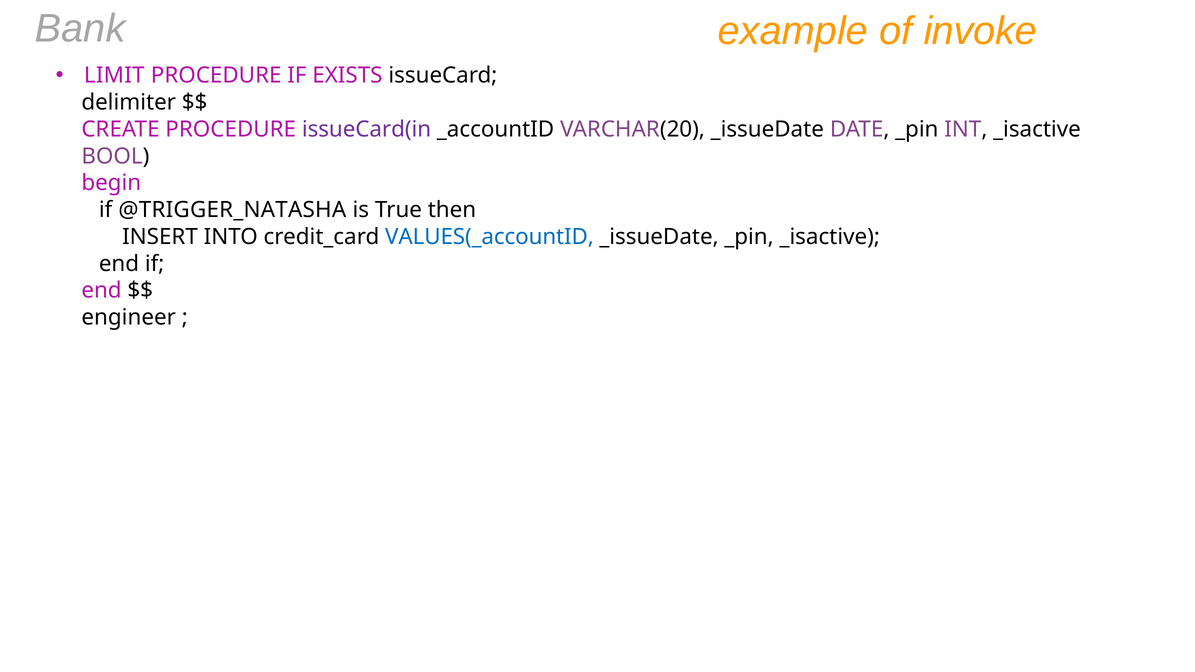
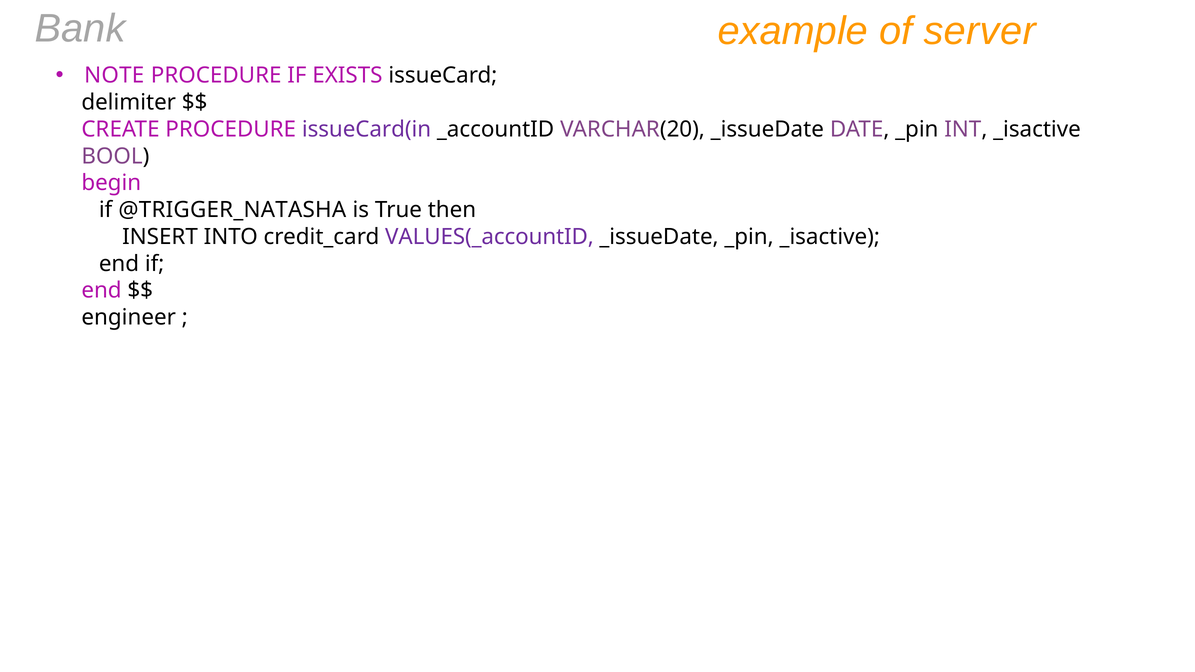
invoke: invoke -> server (980, 31)
LIMIT: LIMIT -> NOTE (114, 75)
VALUES(_accountID colour: blue -> purple (489, 237)
